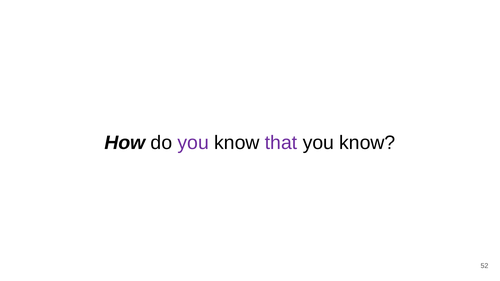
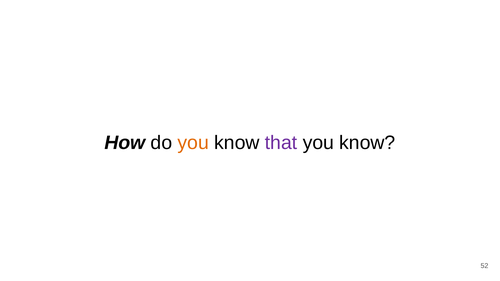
you colour: purple -> orange (193, 143)
